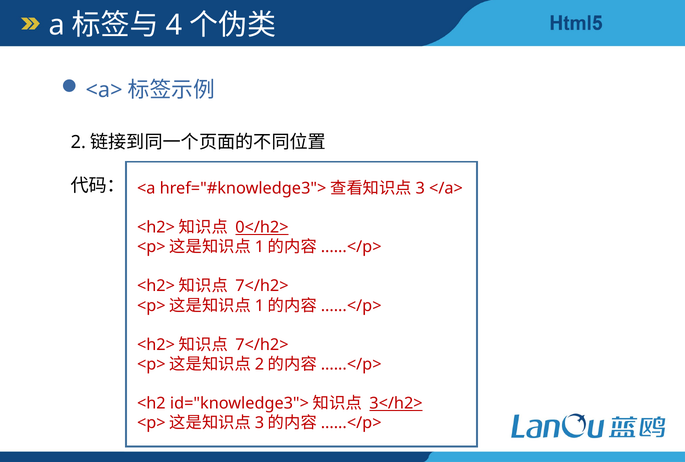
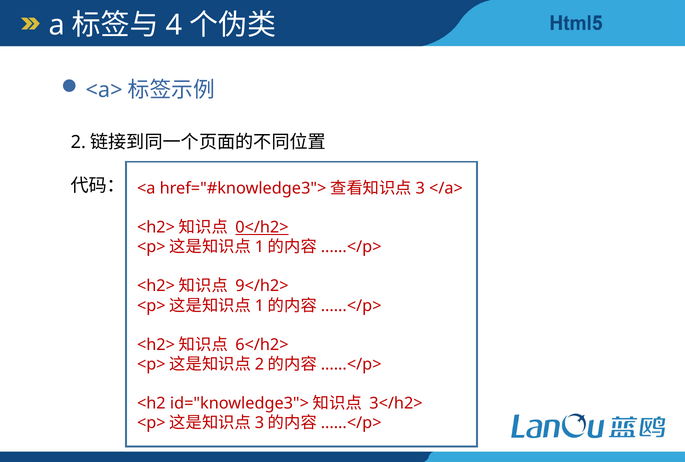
7</h2>: 7</h2> -> 9</h2> (262, 286)
7</h2>: 7</h2> -> 6</h2> (262, 345)
3</h2> underline: present -> none (396, 403)
